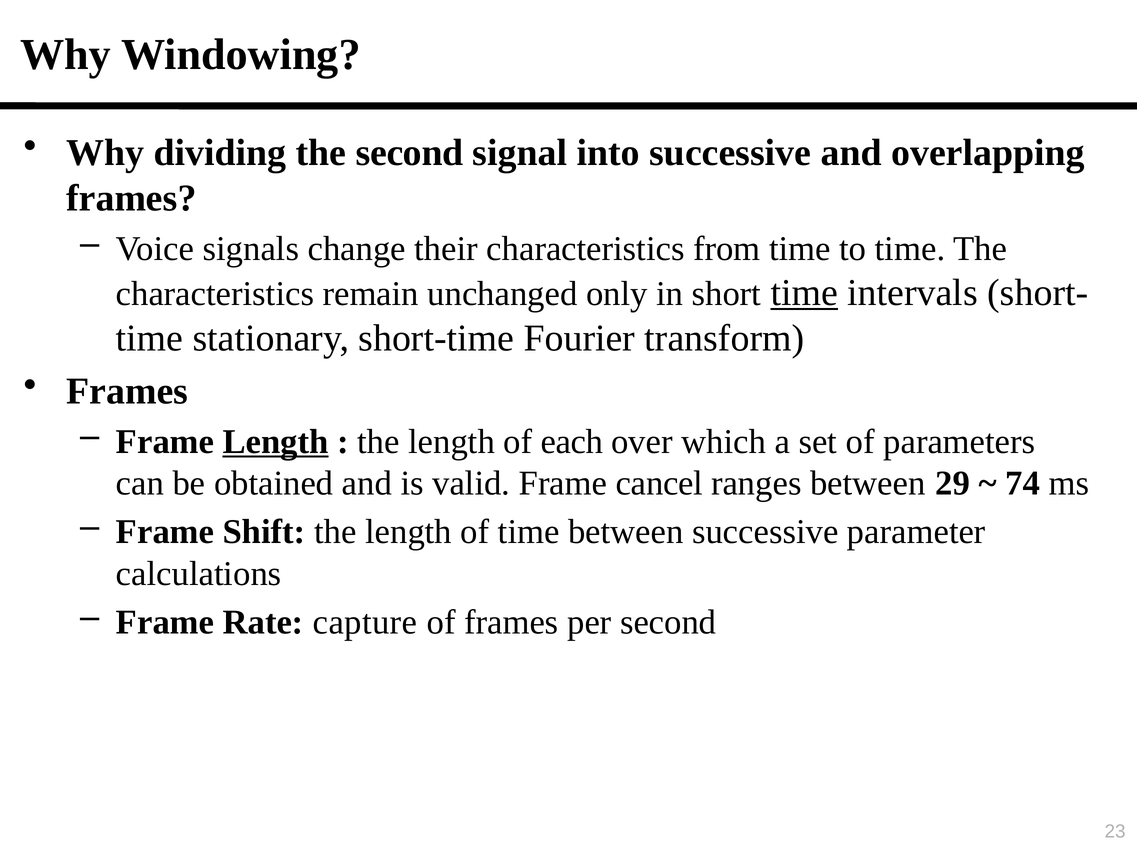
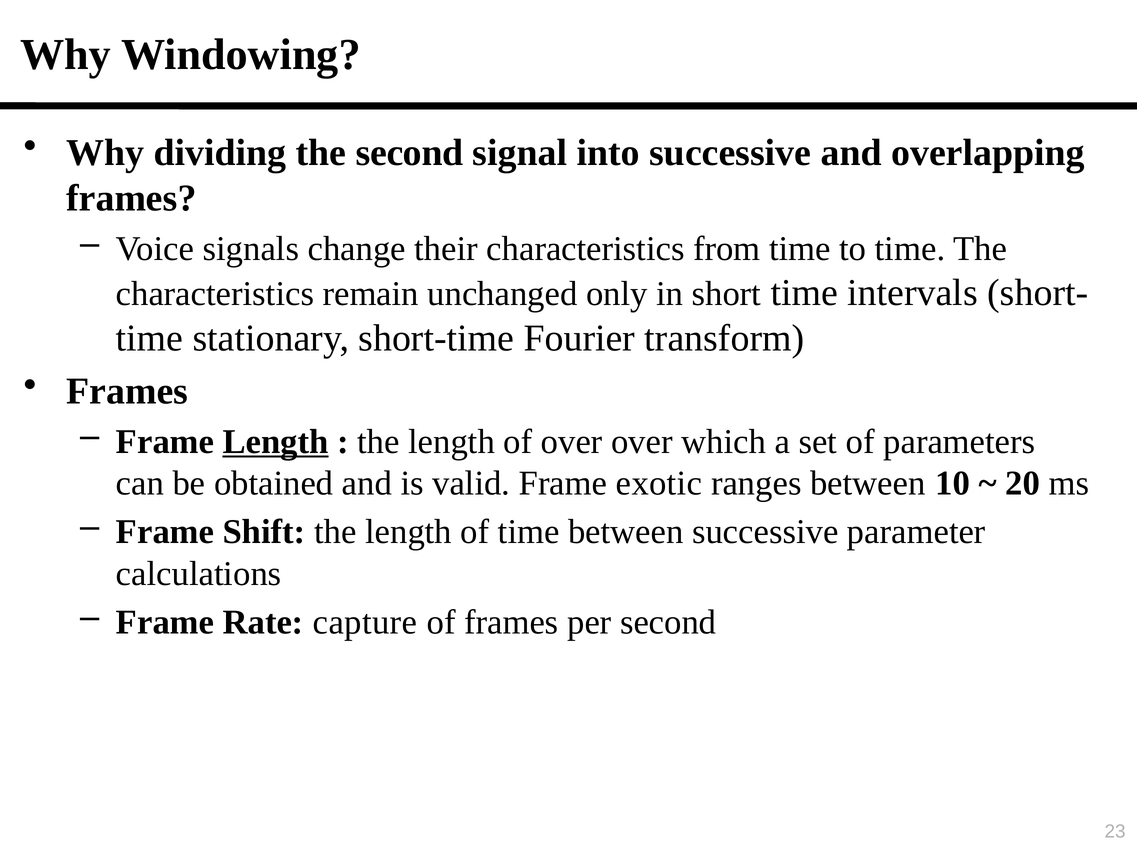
time underline: present -> none (804, 293)
of each: each -> over (572, 442)
cancel: cancel -> exotic (659, 483)
29: 29 -> 10 (953, 483)
74: 74 -> 20 (1023, 483)
